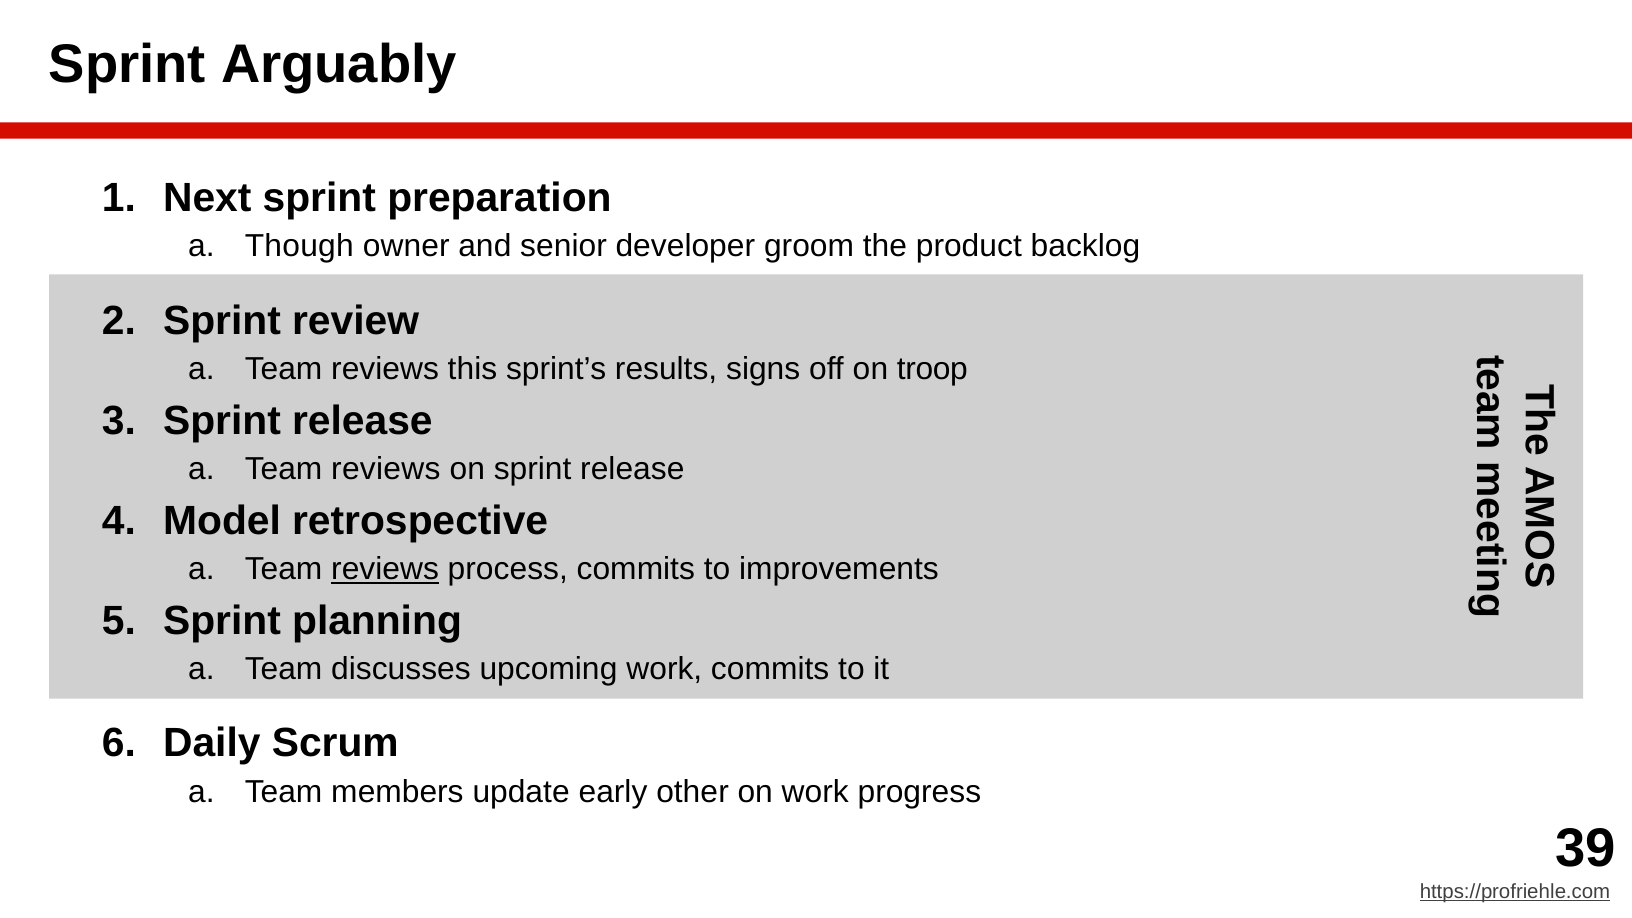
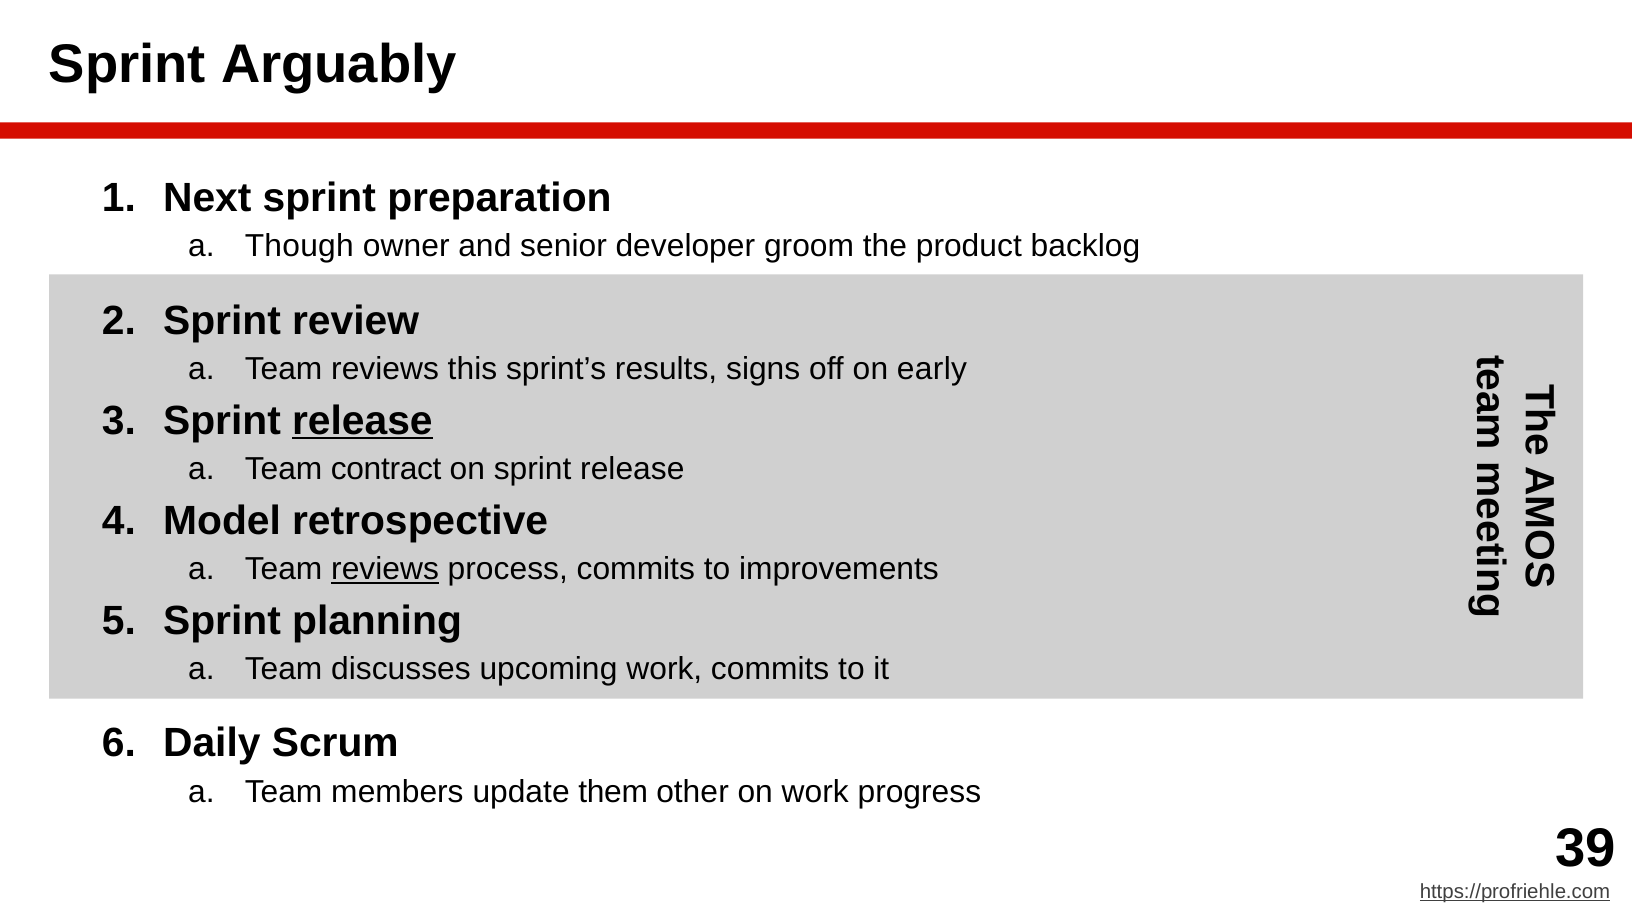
troop: troop -> early (932, 369)
release underline: none -> present (362, 421)
reviews: reviews -> contract (386, 469)
early: early -> them (613, 792)
